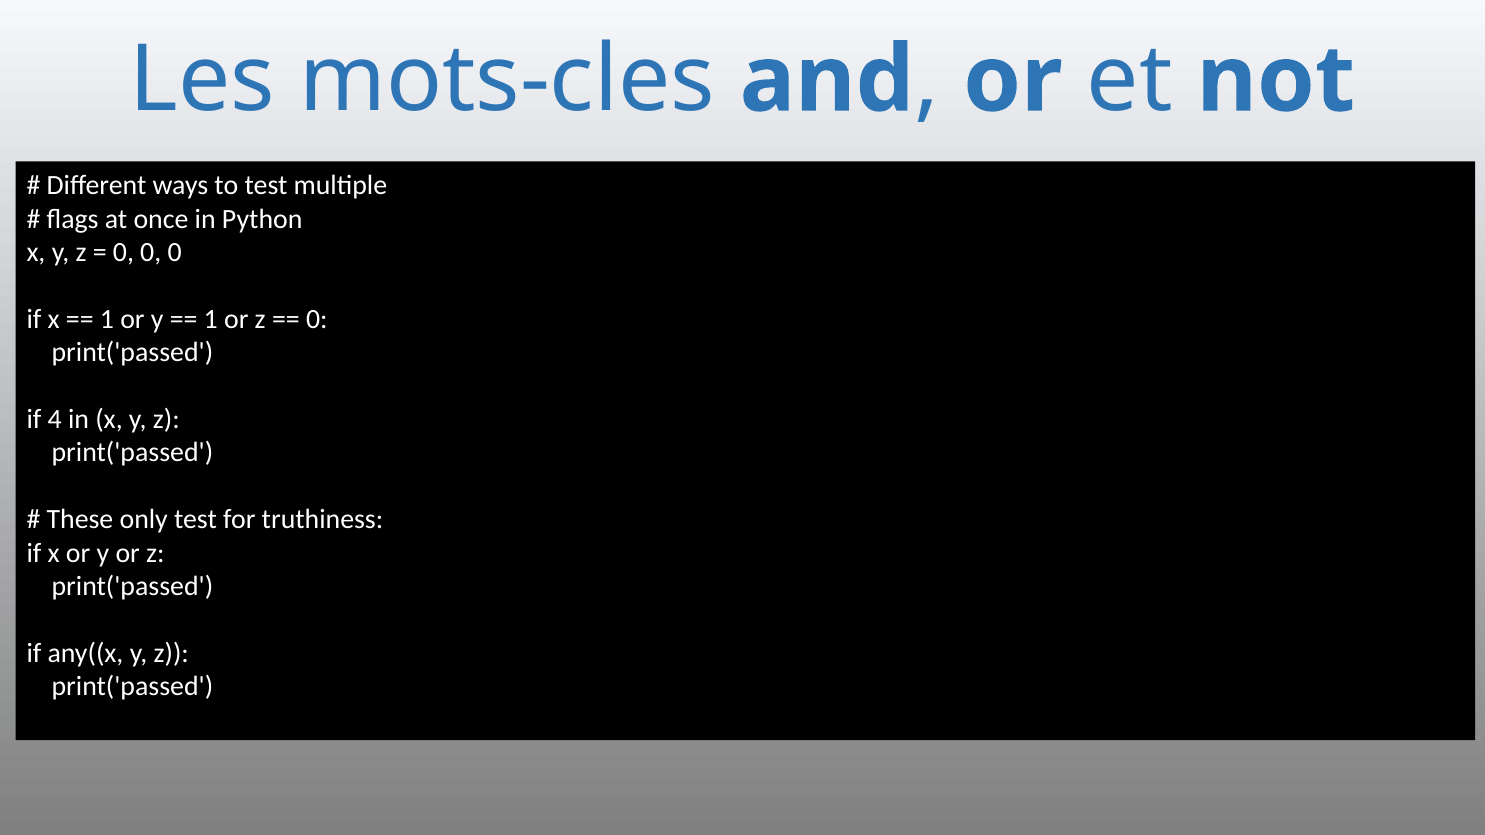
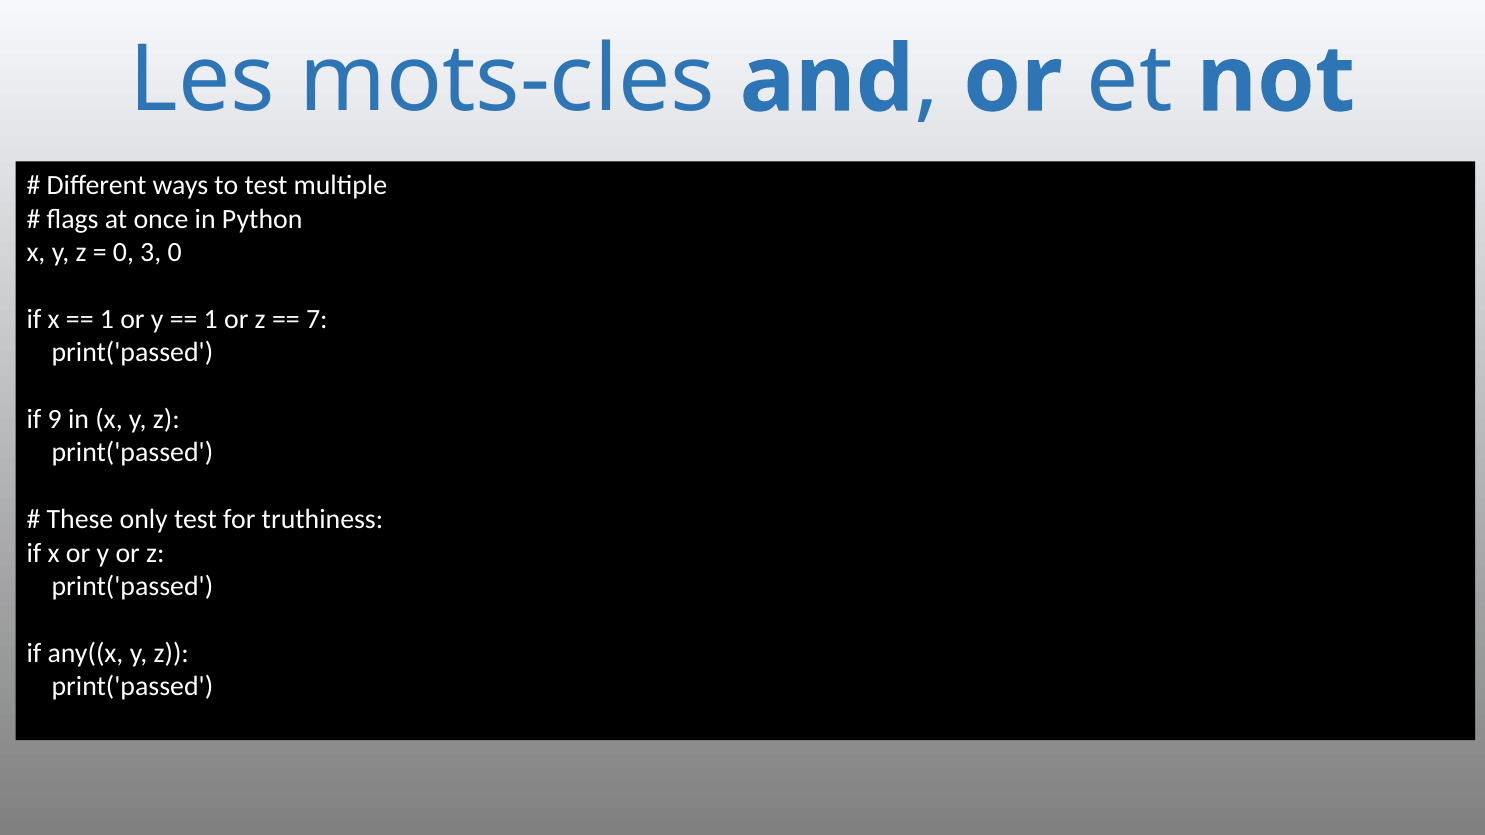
0: 0 -> 3 (151, 252)
0: 0 -> 7 (317, 319)
4: 4 -> 9 (55, 419)
